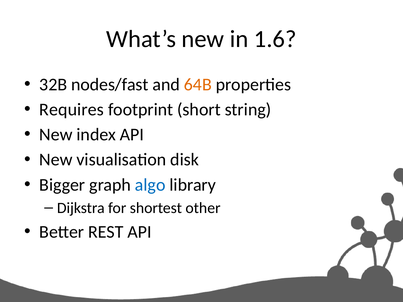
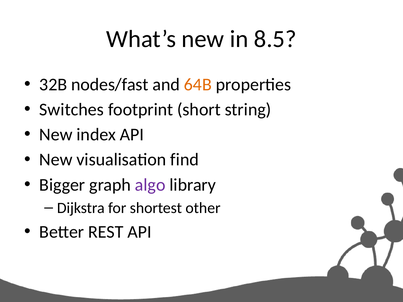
1.6: 1.6 -> 8.5 (275, 39)
Requires: Requires -> Switches (72, 110)
disk: disk -> find (185, 160)
algo colour: blue -> purple (150, 185)
